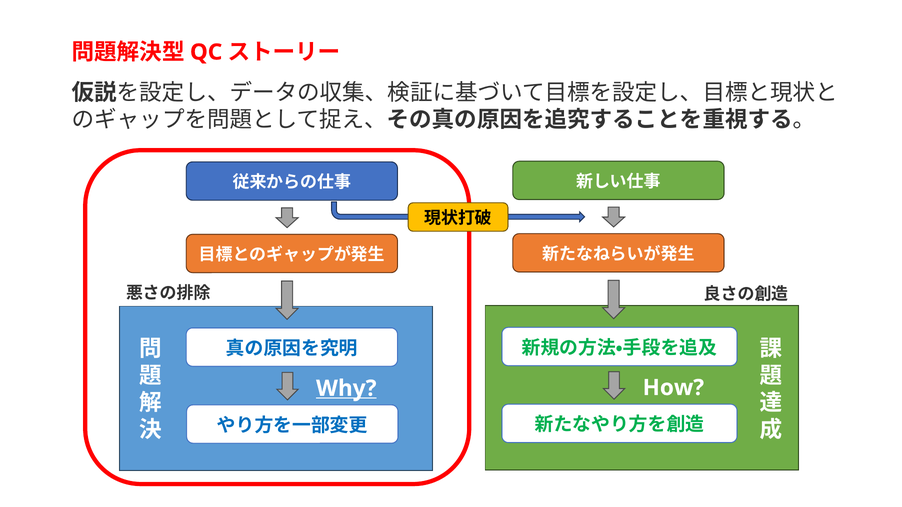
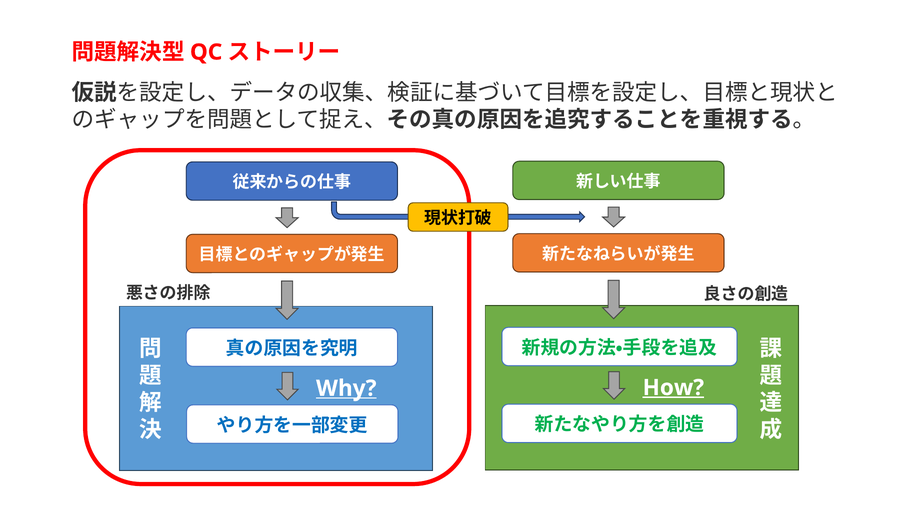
How underline: none -> present (673, 388)
